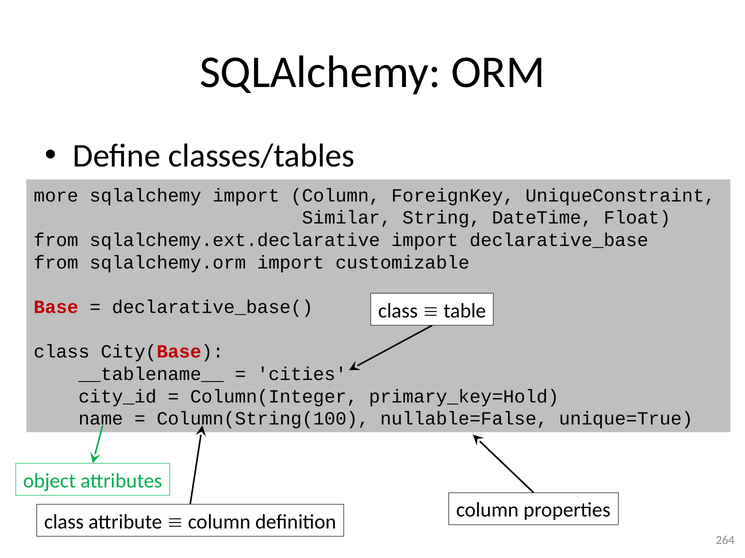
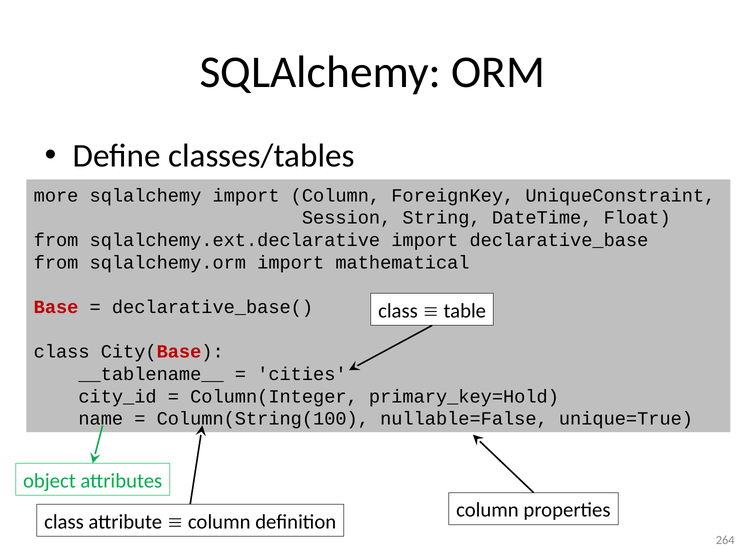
Similar: Similar -> Session (347, 218)
customizable: customizable -> mathematical (402, 263)
